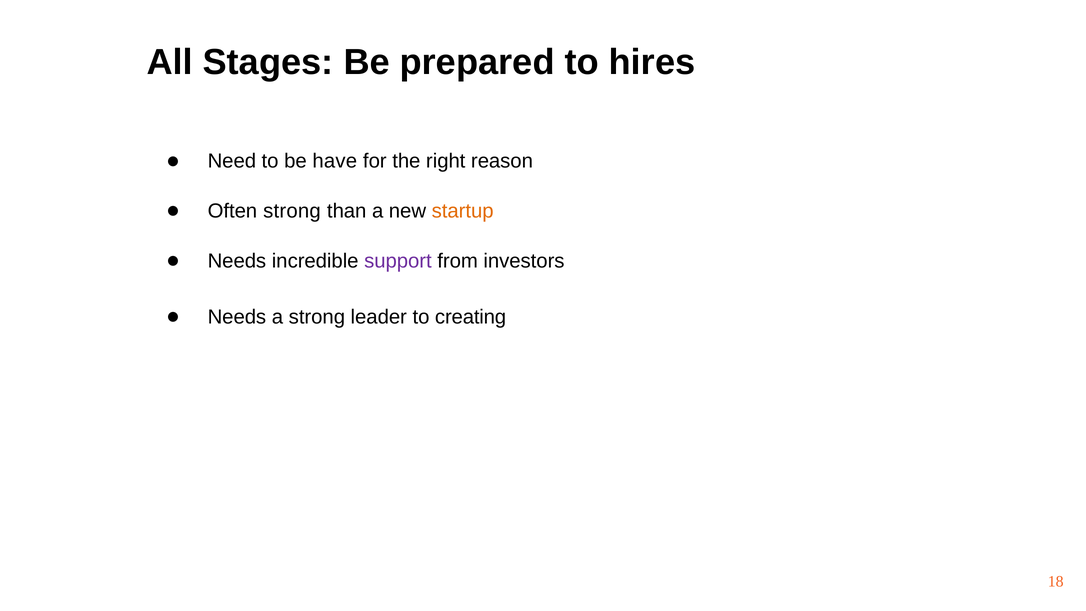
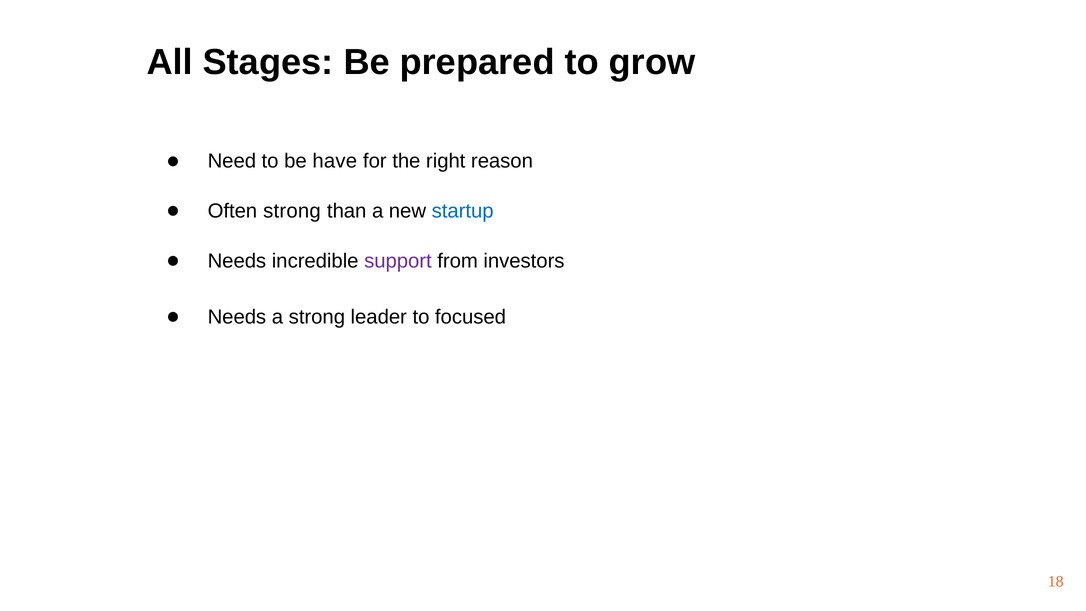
hires: hires -> grow (652, 62)
startup colour: orange -> blue (463, 211)
creating: creating -> focused (471, 317)
